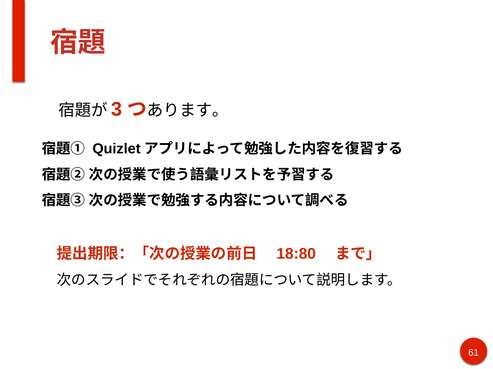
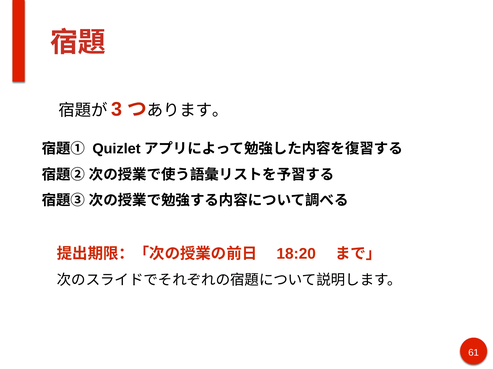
18:80: 18:80 -> 18:20 (296, 254)
